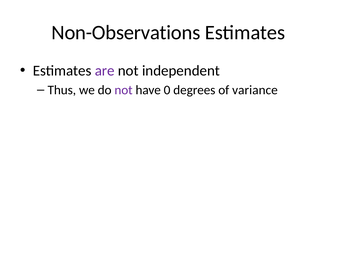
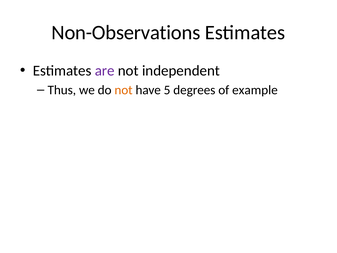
not colour: purple -> orange (124, 90)
have 0: 0 -> 5 (167, 90)
variance: variance -> example (255, 90)
